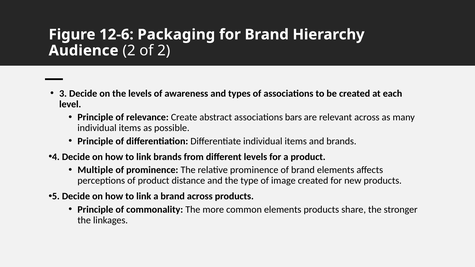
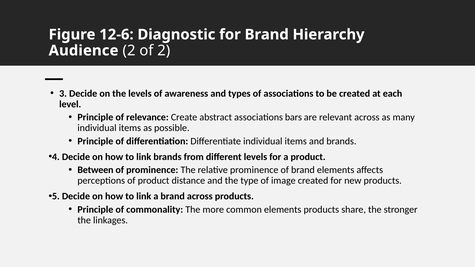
Packaging: Packaging -> Diagnostic (176, 35)
Multiple: Multiple -> Between (95, 170)
